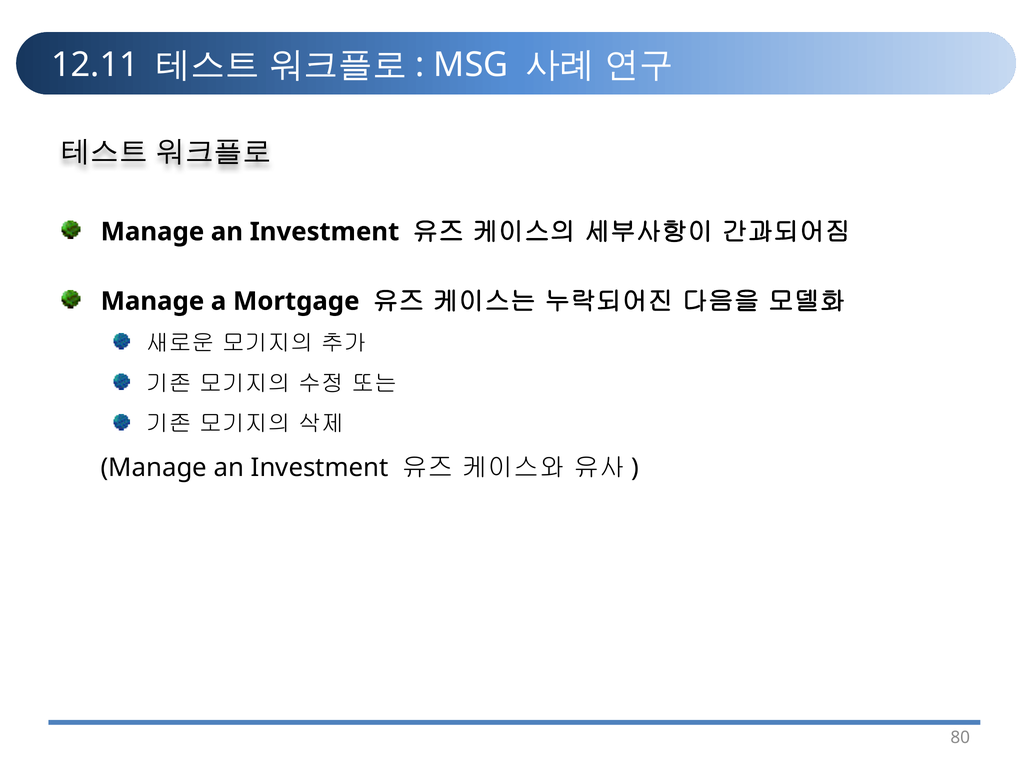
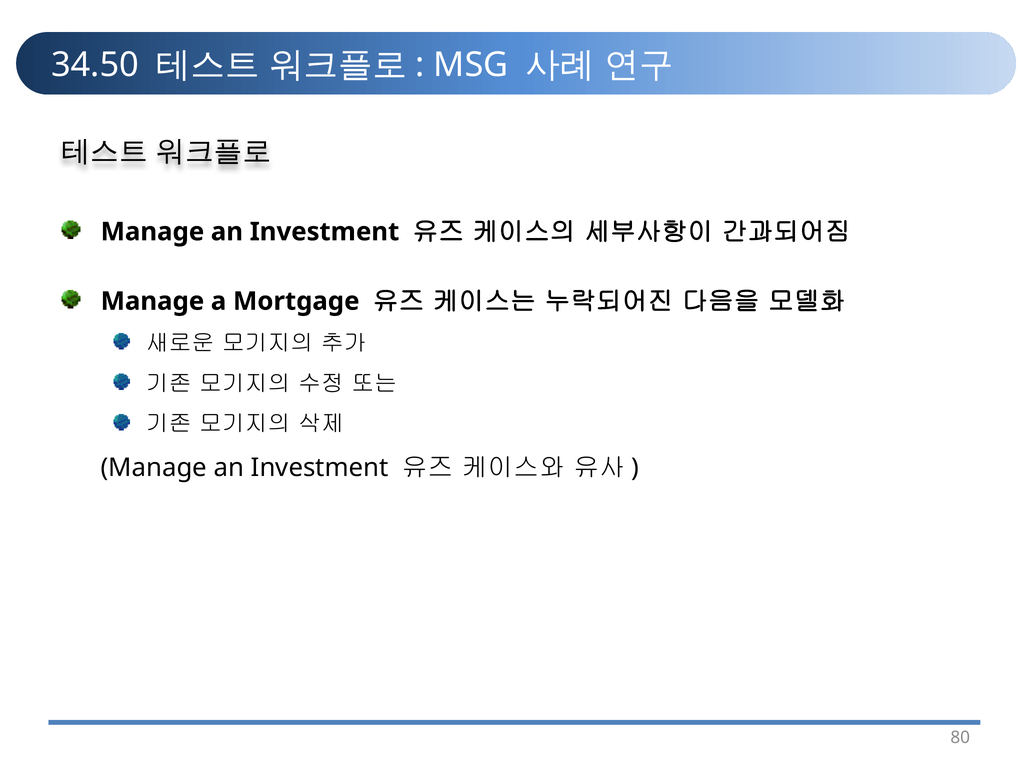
12.11: 12.11 -> 34.50 (95, 65)
